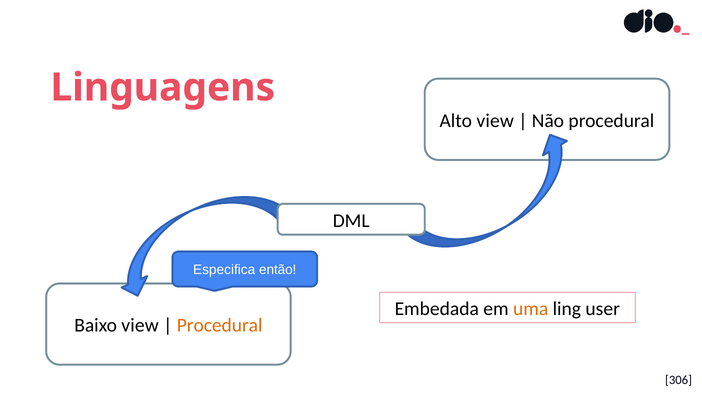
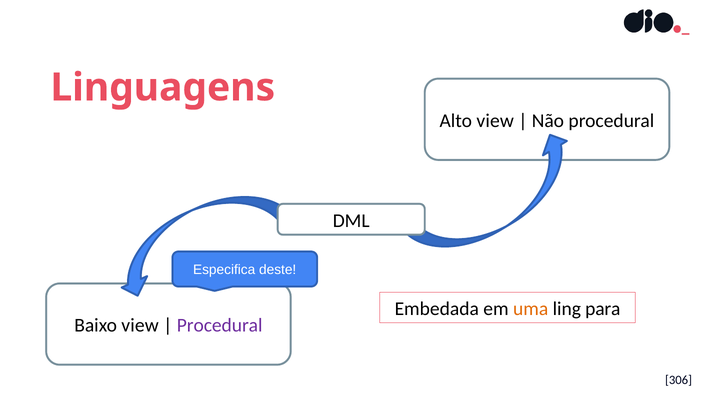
então: então -> deste (278, 270)
user: user -> para (603, 309)
Procedural colour: orange -> purple (220, 325)
